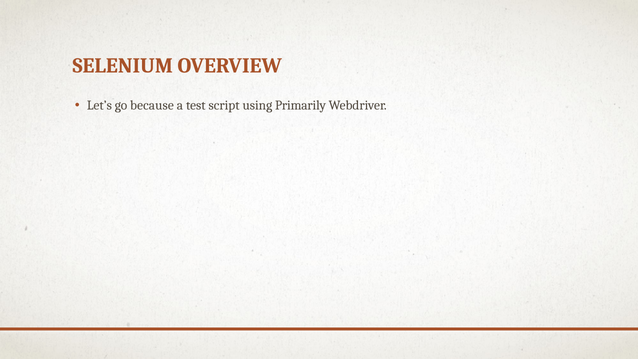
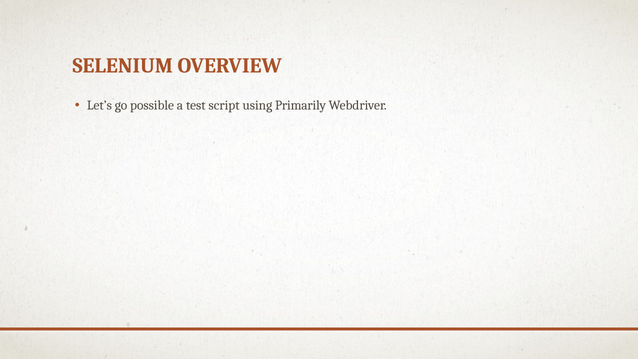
because: because -> possible (152, 105)
